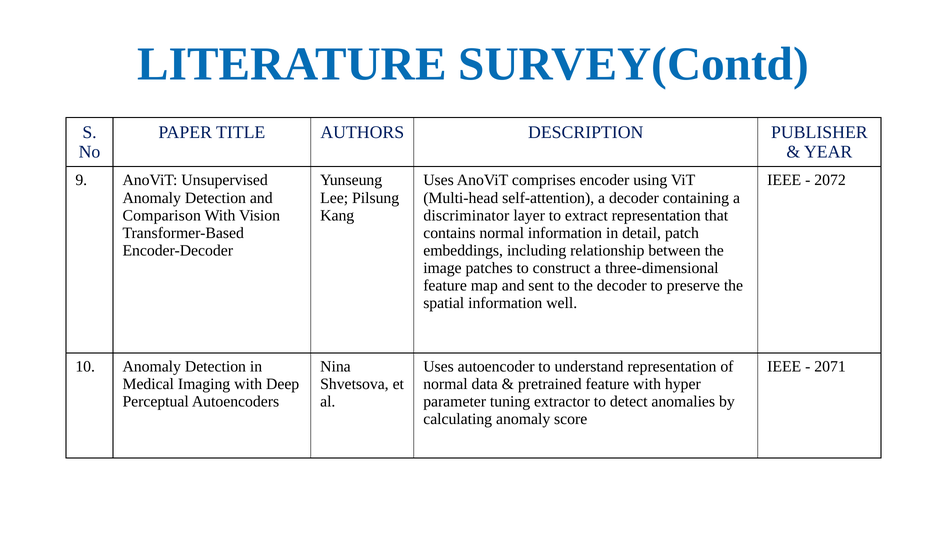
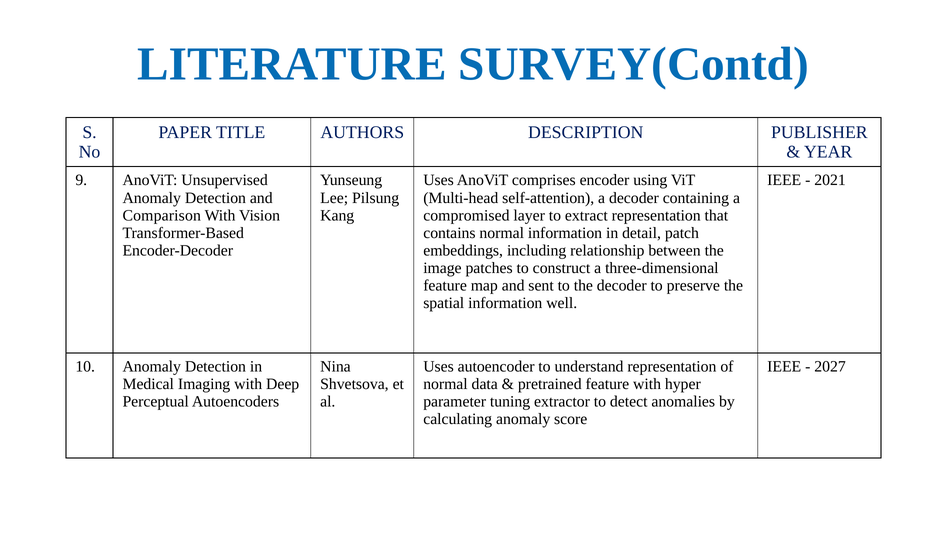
2072: 2072 -> 2021 (830, 180)
discriminator: discriminator -> compromised (466, 215)
2071: 2071 -> 2027 (830, 366)
